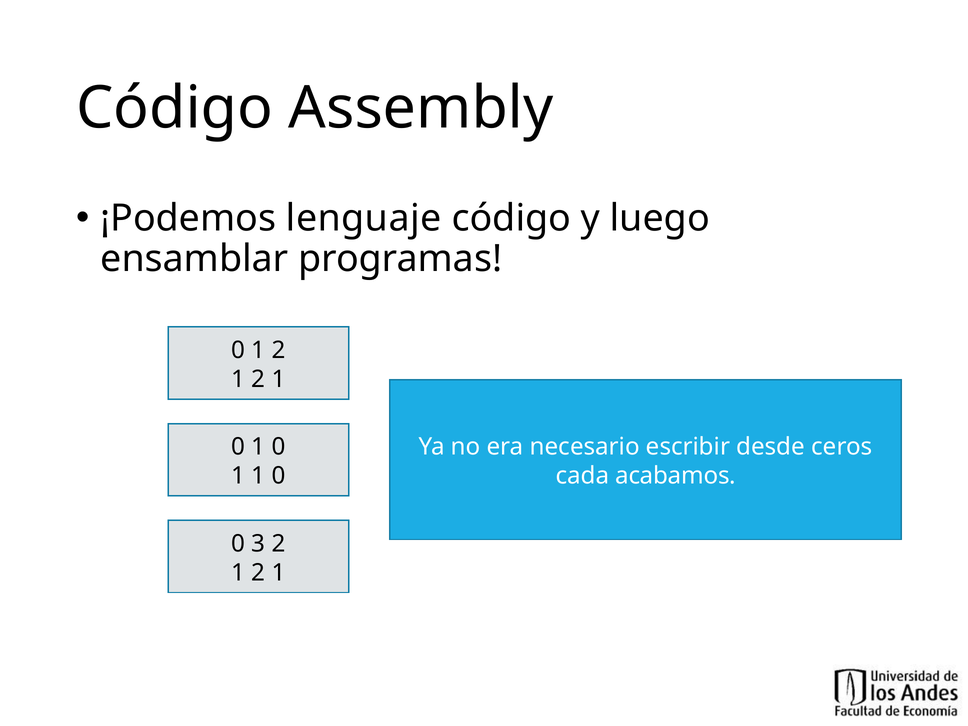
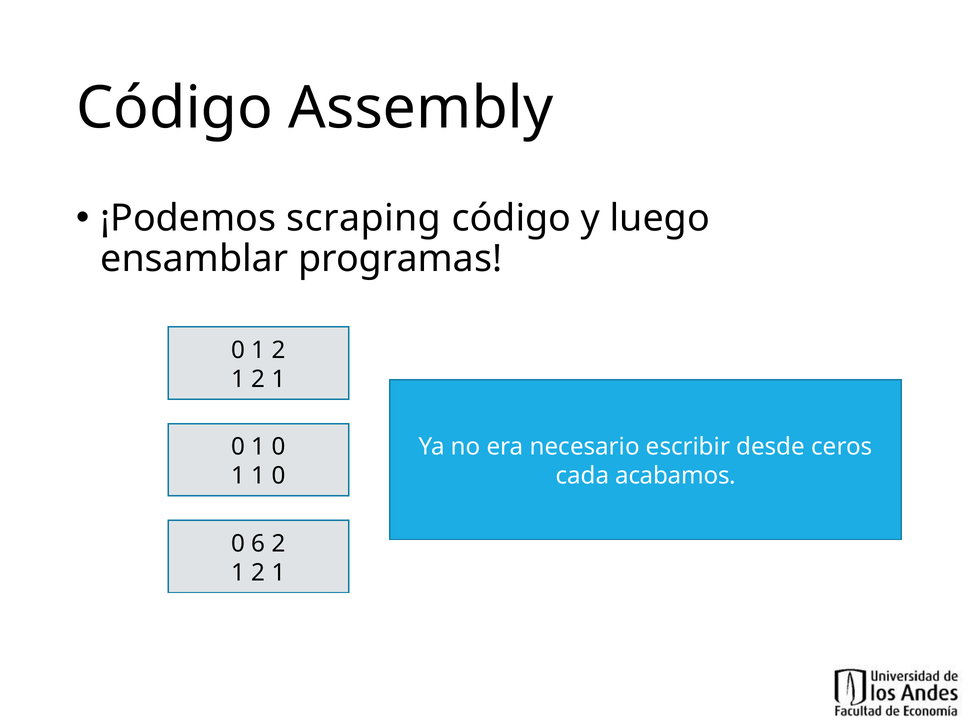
lenguaje: lenguaje -> scraping (364, 218)
3: 3 -> 6 (258, 544)
